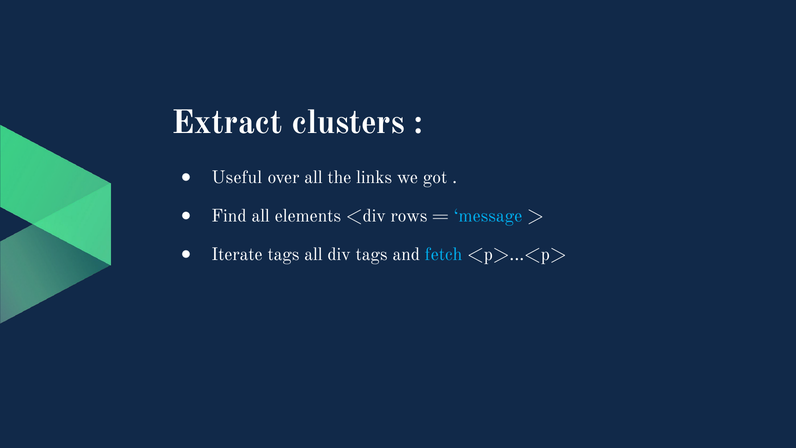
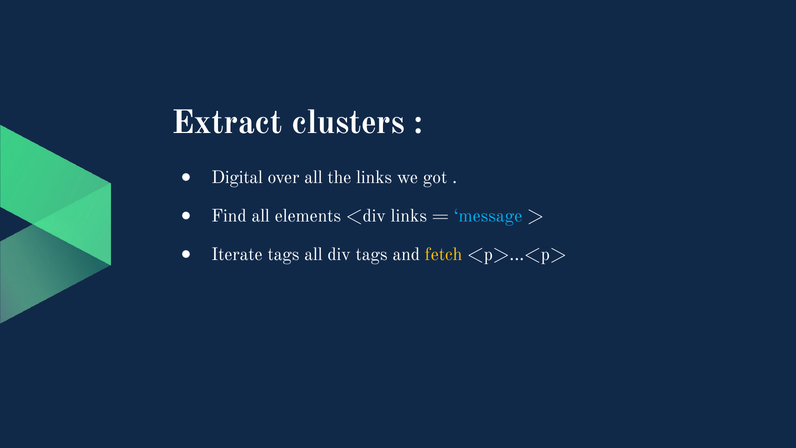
Useful: Useful -> Digital (237, 177)
<div rows: rows -> links (409, 216)
fetch colour: light blue -> yellow (444, 254)
